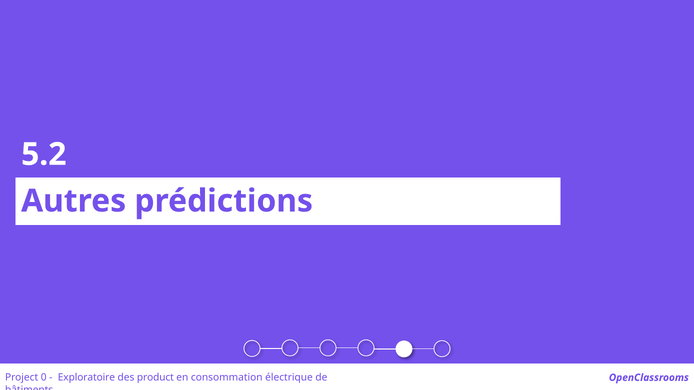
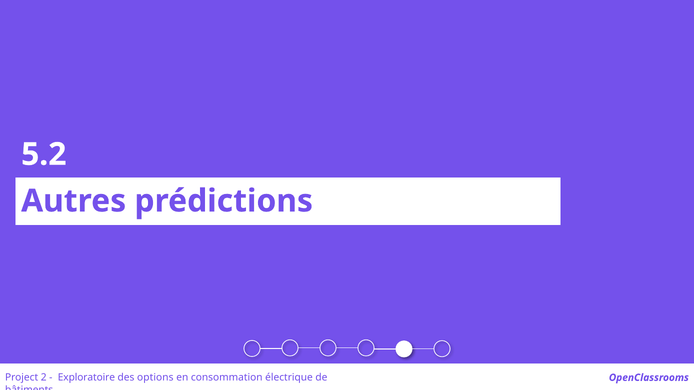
0: 0 -> 2 (44, 378)
product: product -> options (155, 378)
